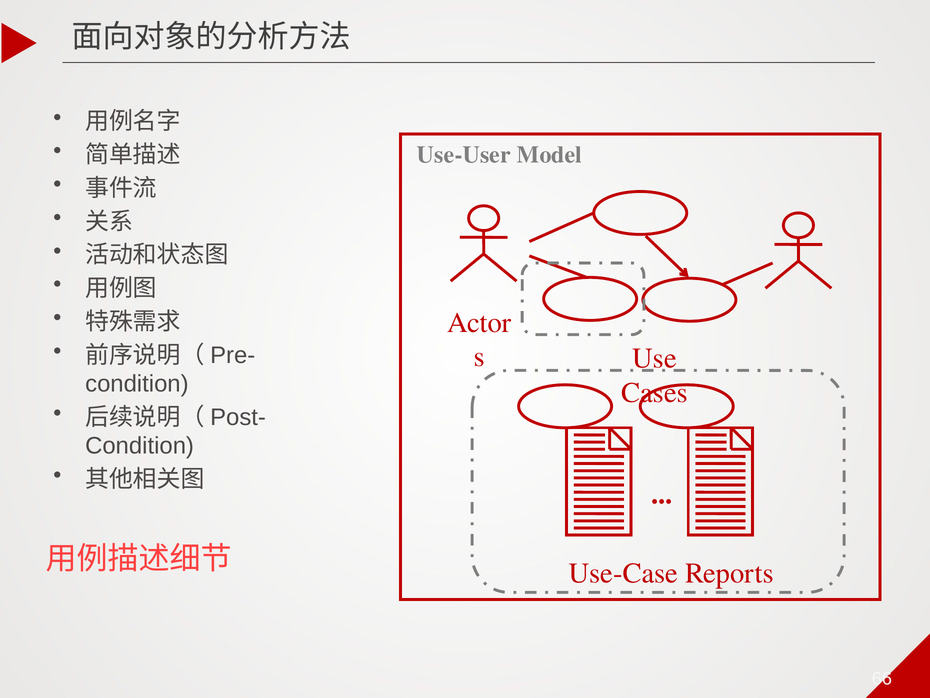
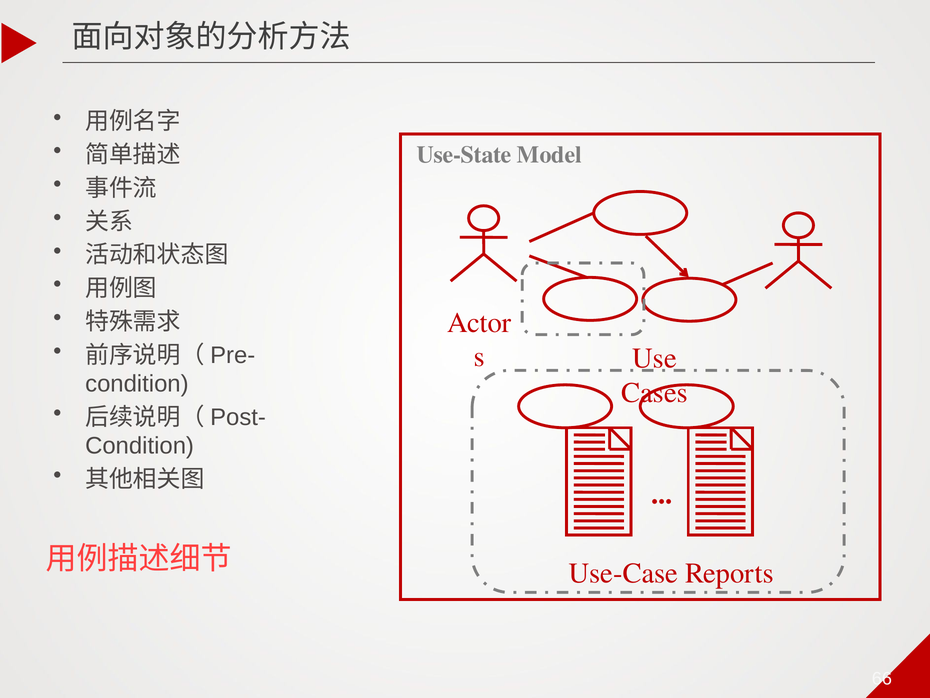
Use-User: Use-User -> Use-State (464, 155)
